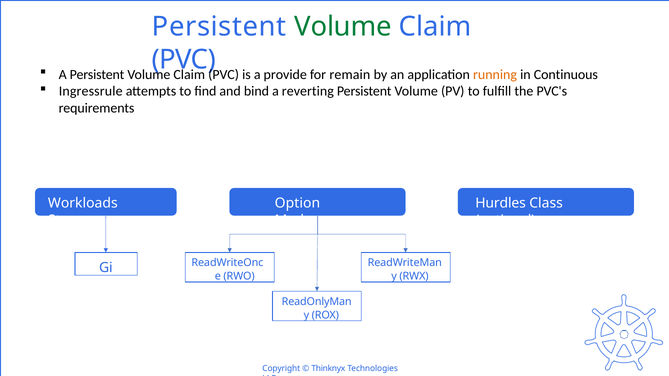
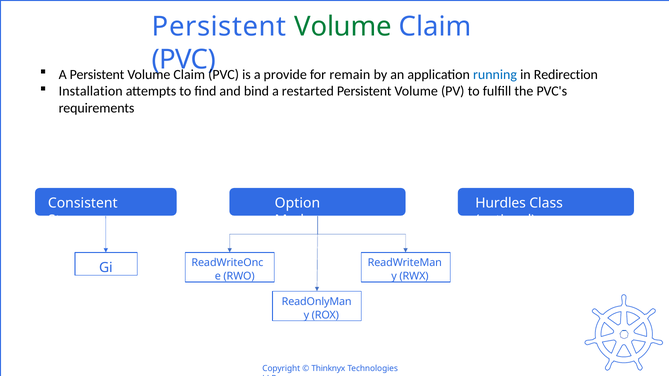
running colour: orange -> blue (495, 75)
Continuous: Continuous -> Redirection (566, 75)
Ingressrule: Ingressrule -> Installation (91, 91)
reverting: reverting -> restarted (308, 91)
Workloads: Workloads -> Consistent (83, 203)
